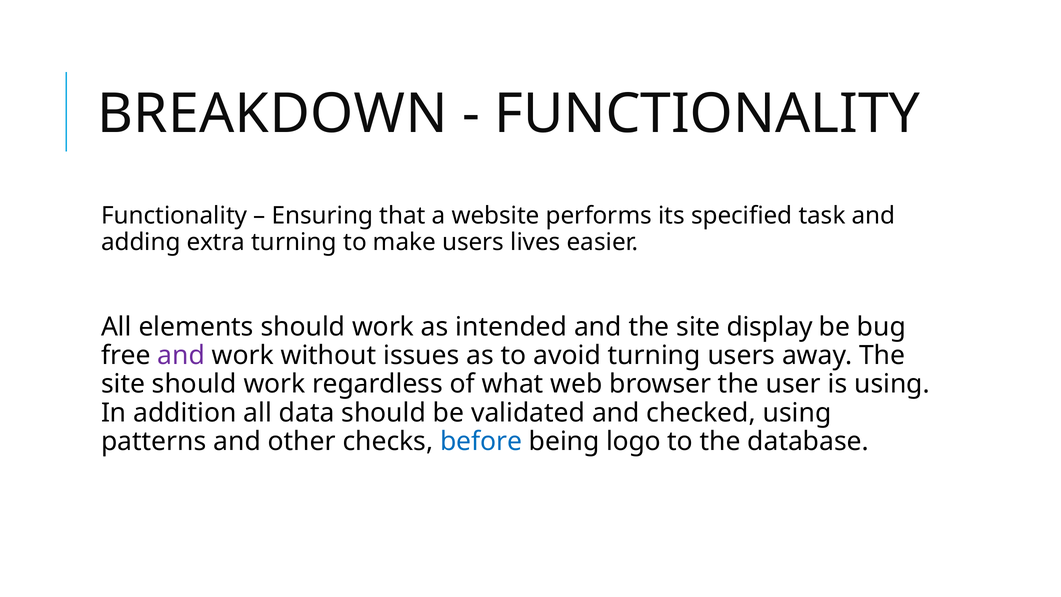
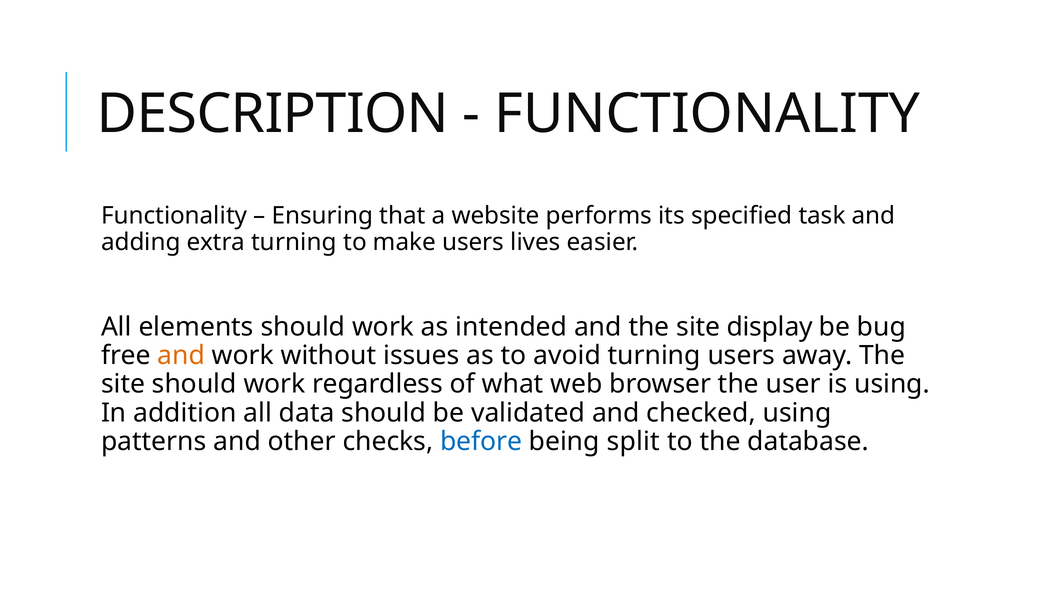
BREAKDOWN: BREAKDOWN -> DESCRIPTION (273, 114)
and colour: purple -> orange (181, 355)
logo: logo -> split (633, 441)
